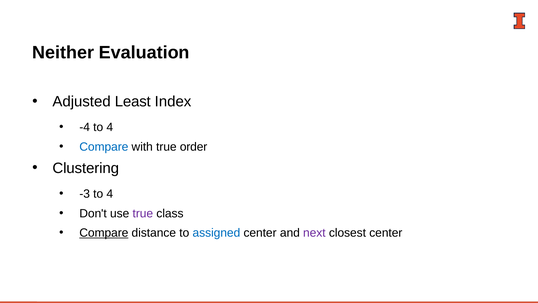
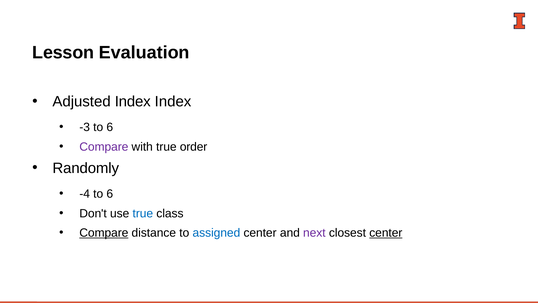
Neither: Neither -> Lesson (63, 53)
Adjusted Least: Least -> Index (133, 101)
-4: -4 -> -3 (85, 127)
4: 4 -> 6 (110, 127)
Compare colour: blue -> purple (104, 147)
Clustering: Clustering -> Randomly (86, 168)
-3: -3 -> -4 (85, 194)
4: 4 -> 6 (110, 194)
true colour: purple -> blue (143, 213)
center underline: none -> present (386, 233)
